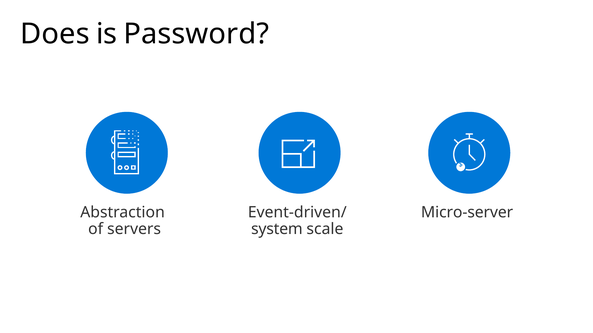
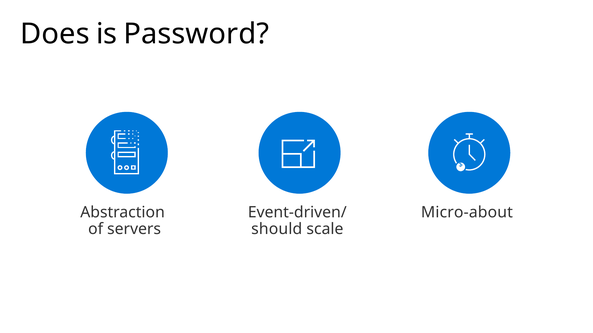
Micro-server: Micro-server -> Micro-about (467, 212)
system: system -> should (277, 229)
